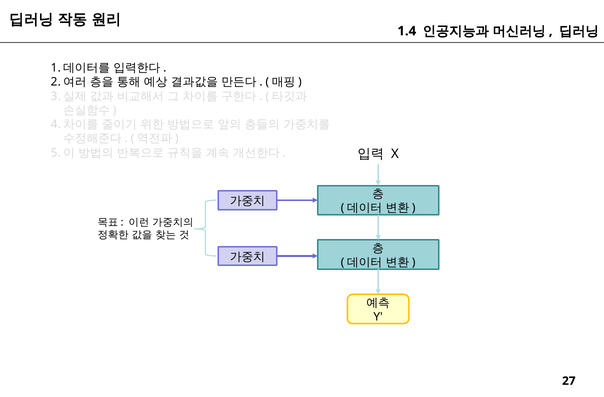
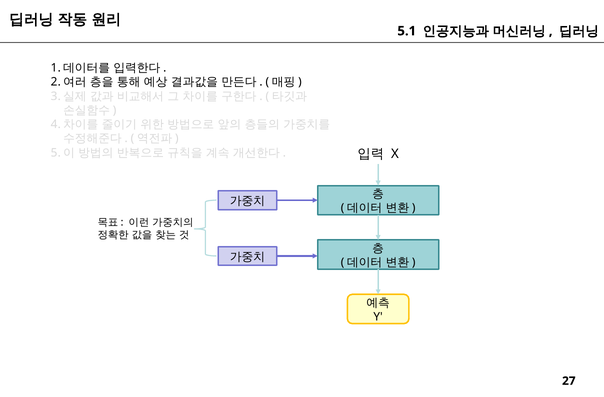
1.4: 1.4 -> 5.1 (407, 31)
